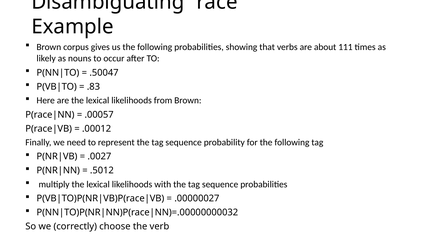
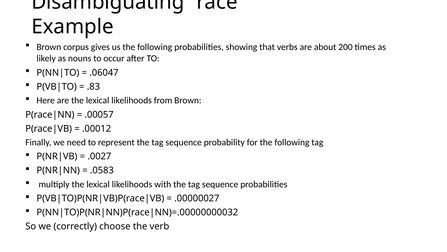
111: 111 -> 200 (345, 47)
.50047: .50047 -> .06047 (104, 72)
.5012: .5012 -> .0583 (102, 170)
